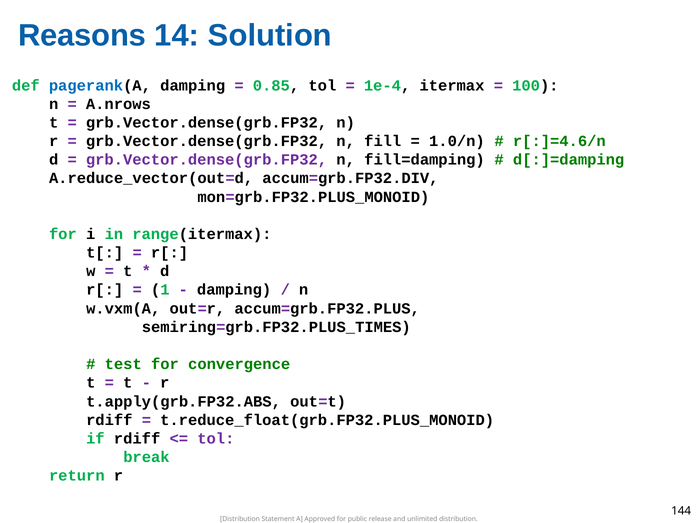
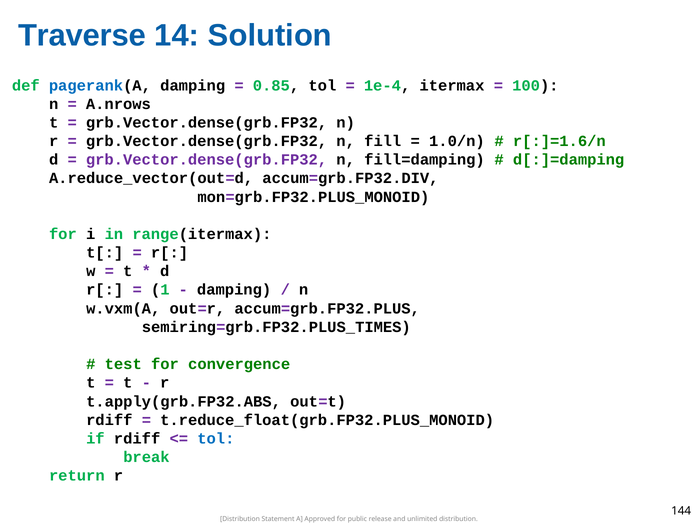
Reasons: Reasons -> Traverse (82, 35)
r[:]=4.6/n: r[:]=4.6/n -> r[:]=1.6/n (559, 141)
tol colour: purple -> blue (216, 439)
